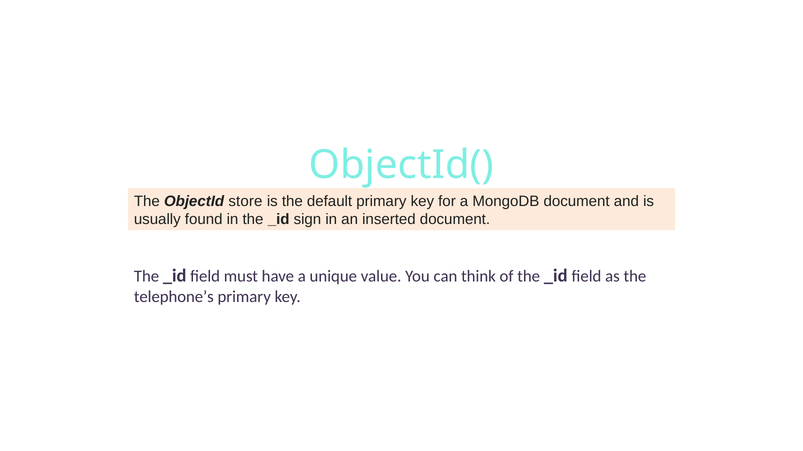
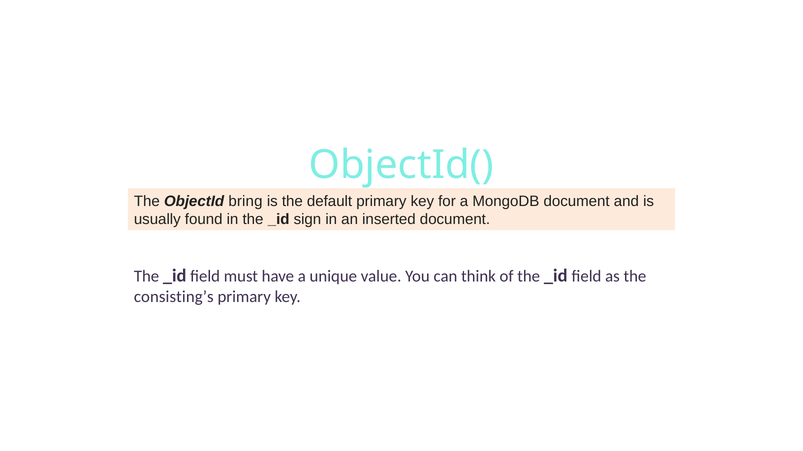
store: store -> bring (245, 202)
telephone’s: telephone’s -> consisting’s (174, 297)
